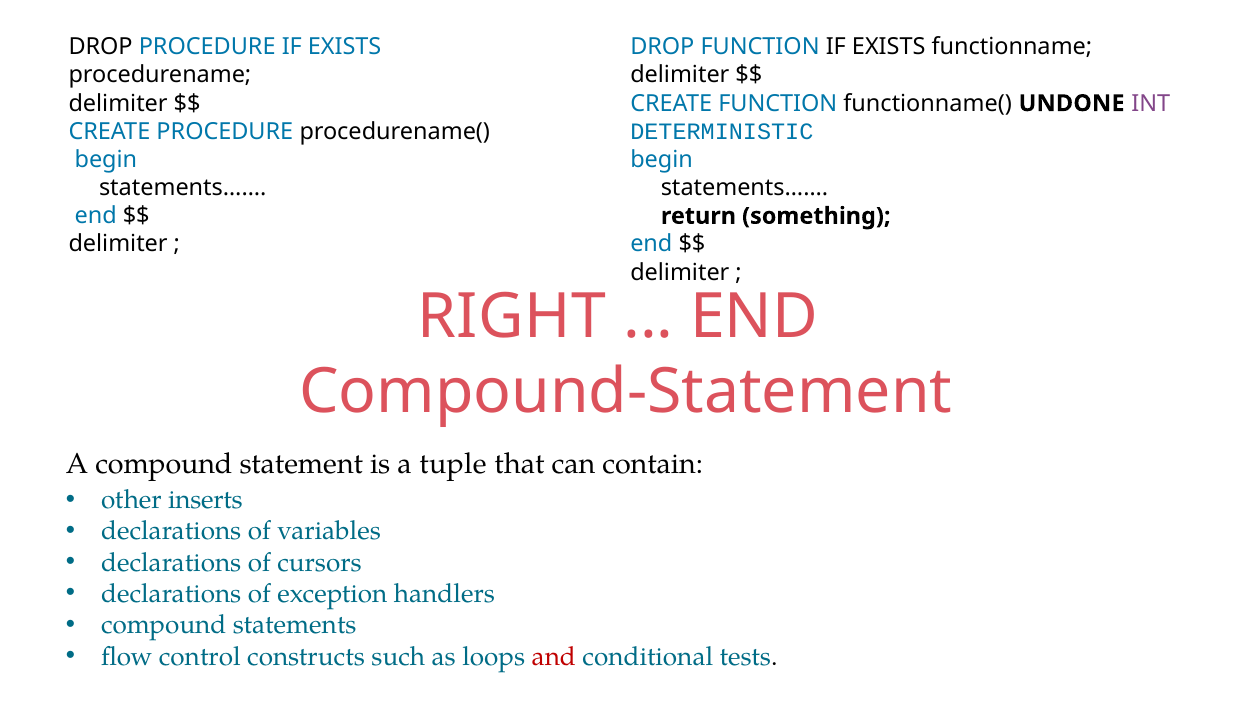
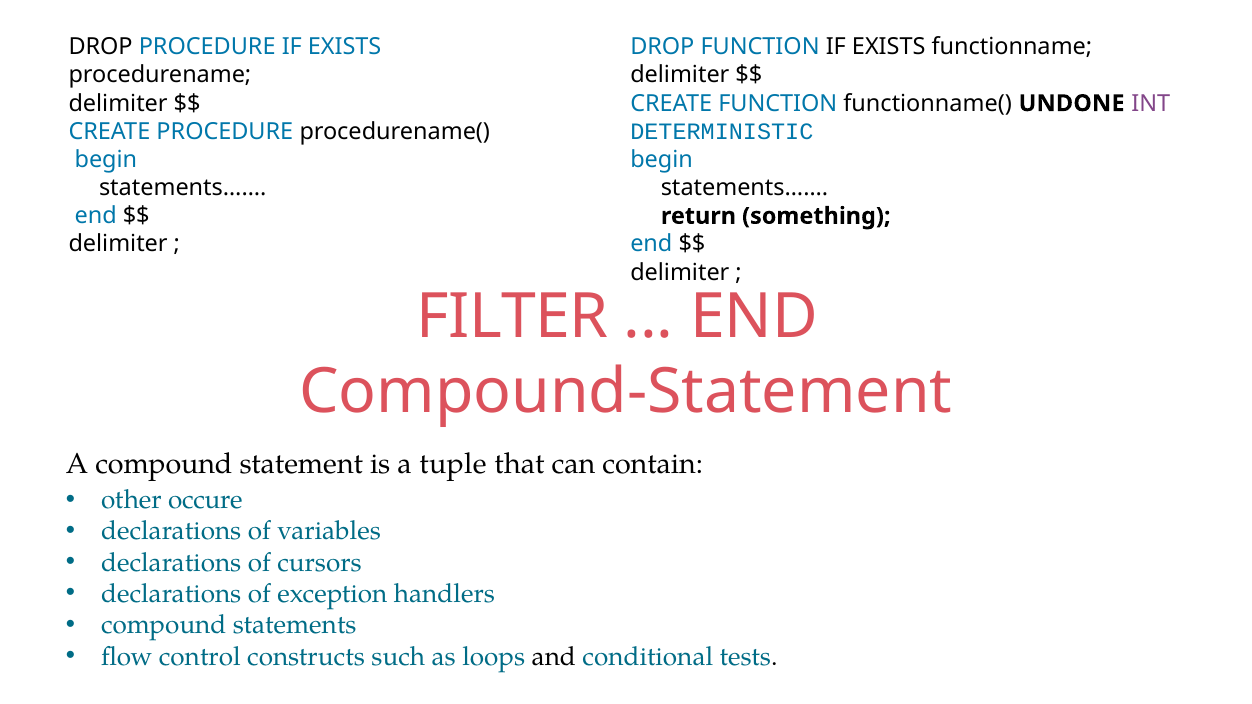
RIGHT: RIGHT -> FILTER (513, 317)
inserts: inserts -> occure (205, 500)
and colour: red -> black (554, 657)
